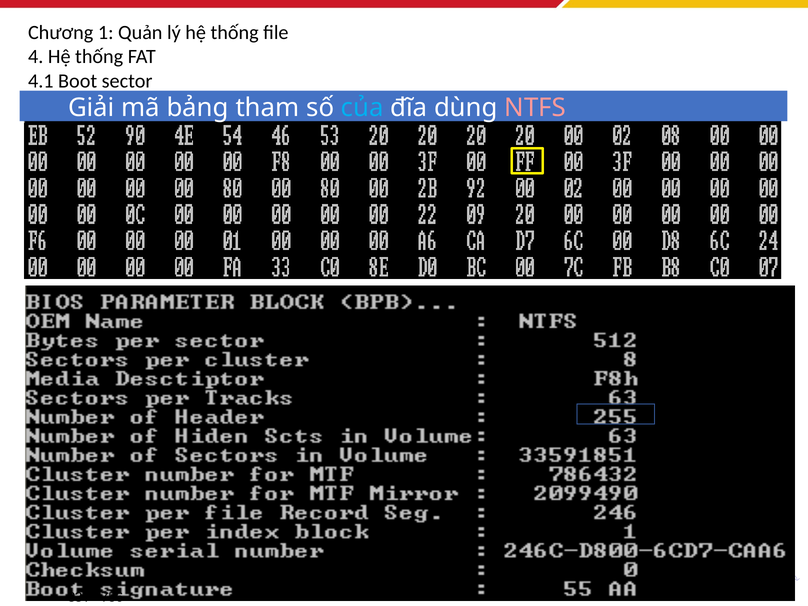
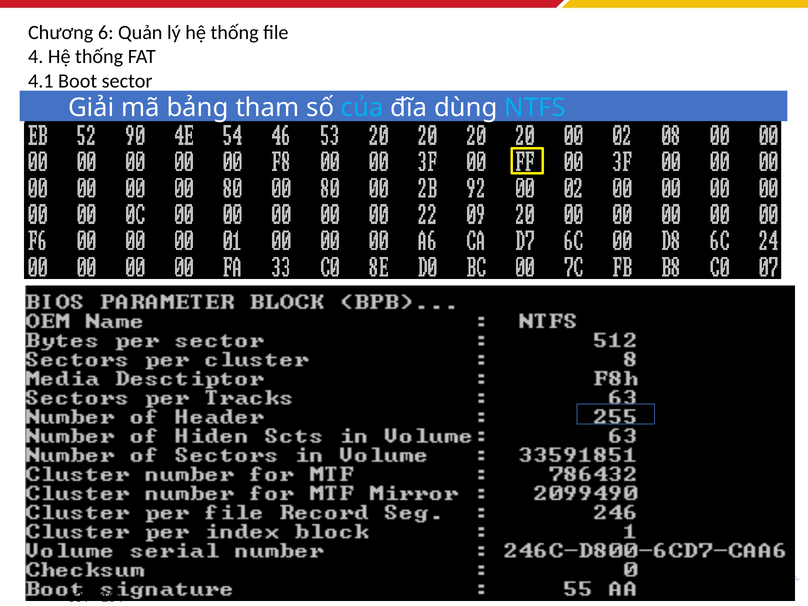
1: 1 -> 6 (106, 32)
NTFS colour: pink -> light blue (535, 108)
756: 756 -> 104 (112, 597)
